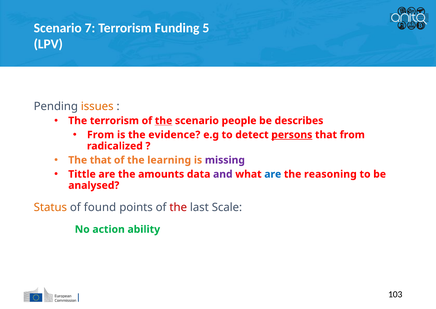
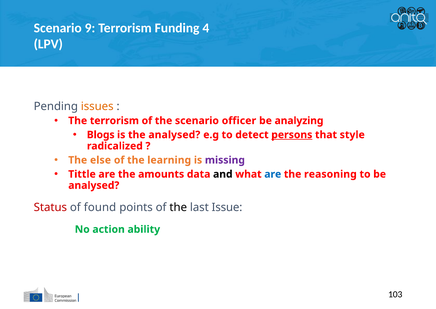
7: 7 -> 9 (90, 28)
5: 5 -> 4 (206, 28)
the underline: present -> none (164, 120)
people: people -> officer (239, 120)
describes: describes -> analyzing (299, 120)
From: From -> Blogs (101, 134)
the evidence: evidence -> analysed (174, 134)
that from: from -> style (352, 134)
The that: that -> else (100, 160)
and colour: purple -> black (223, 174)
Status colour: orange -> red (50, 207)
the colour: red -> black (178, 207)
Scale: Scale -> Issue (227, 207)
